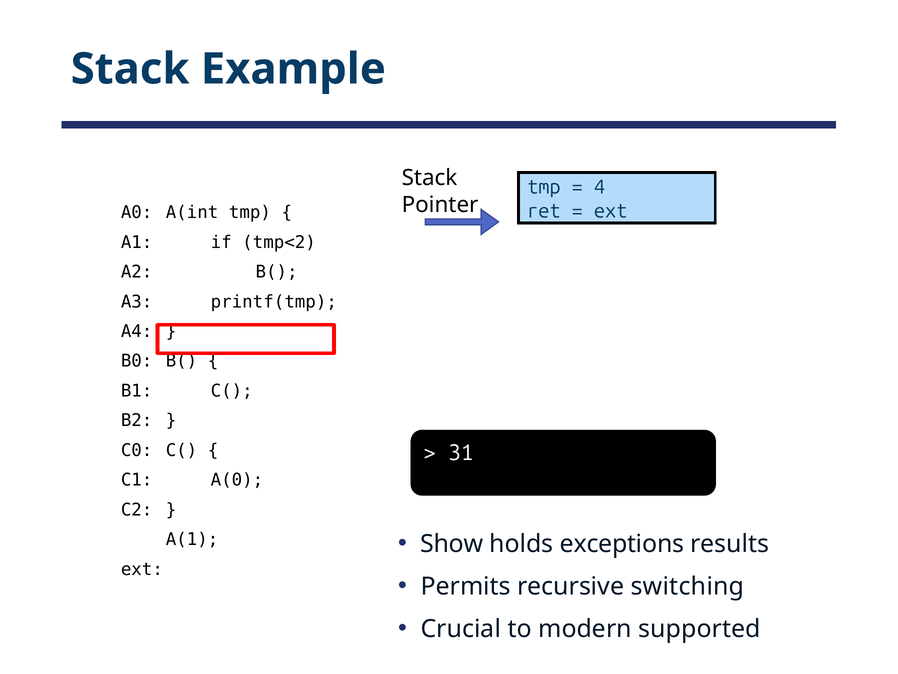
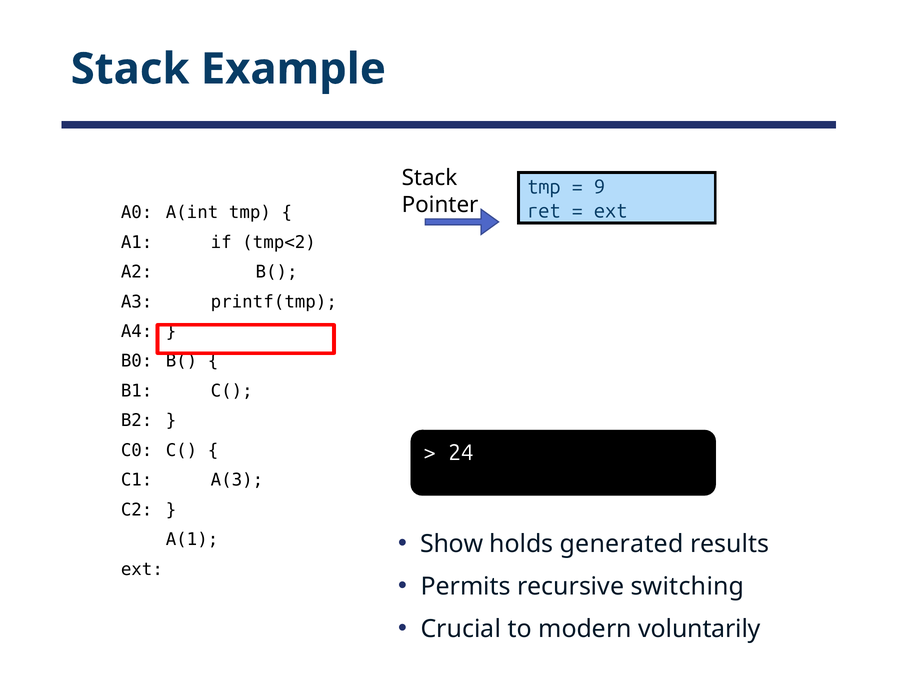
4: 4 -> 9 (599, 187)
31: 31 -> 24 (461, 453)
A(0: A(0 -> A(3 (237, 480)
exceptions: exceptions -> generated (622, 543)
supported: supported -> voluntarily (700, 628)
